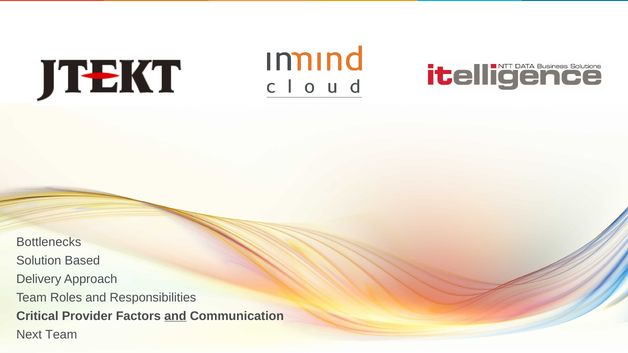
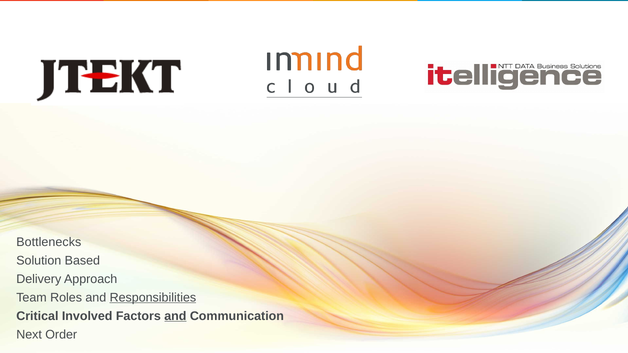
Responsibilities underline: none -> present (153, 298)
Provider: Provider -> Involved (87, 316)
Next Team: Team -> Order (61, 335)
